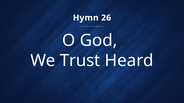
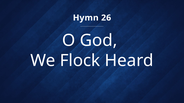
Trust: Trust -> Flock (80, 61)
